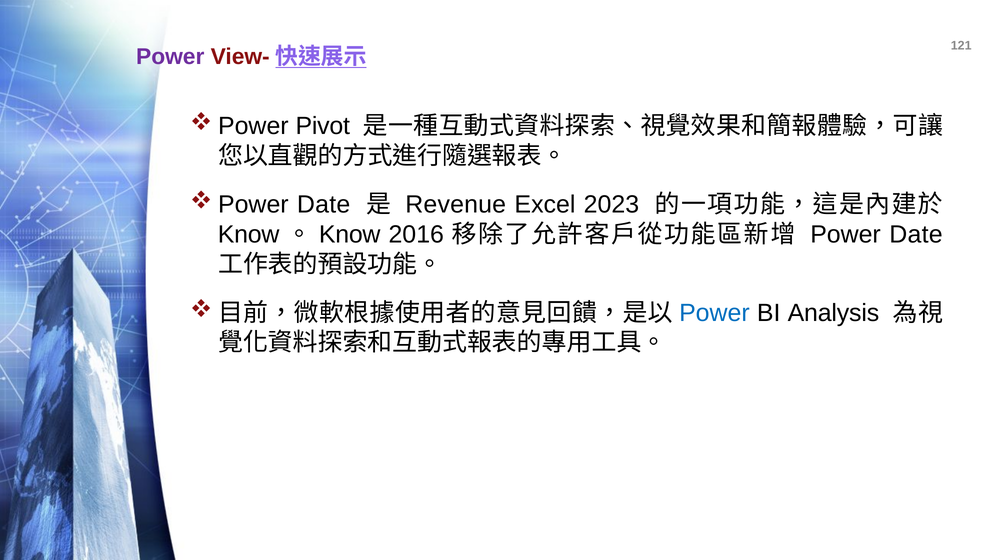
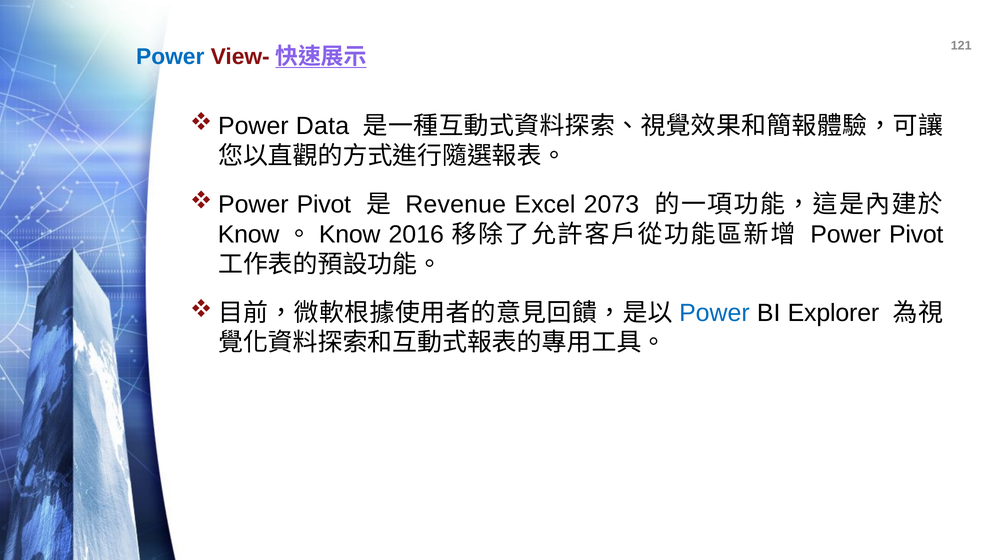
Power colour: purple -> blue (170, 57)
Pivot: Pivot -> Data (323, 126)
Date: Date -> Pivot (324, 205)
2023: 2023 -> 2073 (611, 205)
Power Date: Date -> Pivot (916, 235)
Analysis: Analysis -> Explorer (833, 313)
